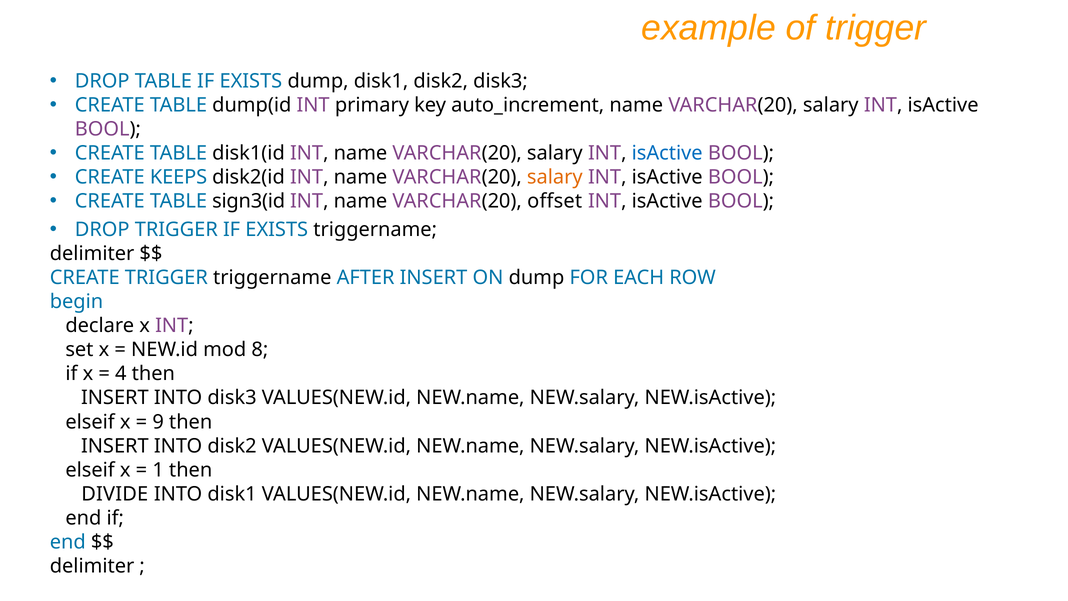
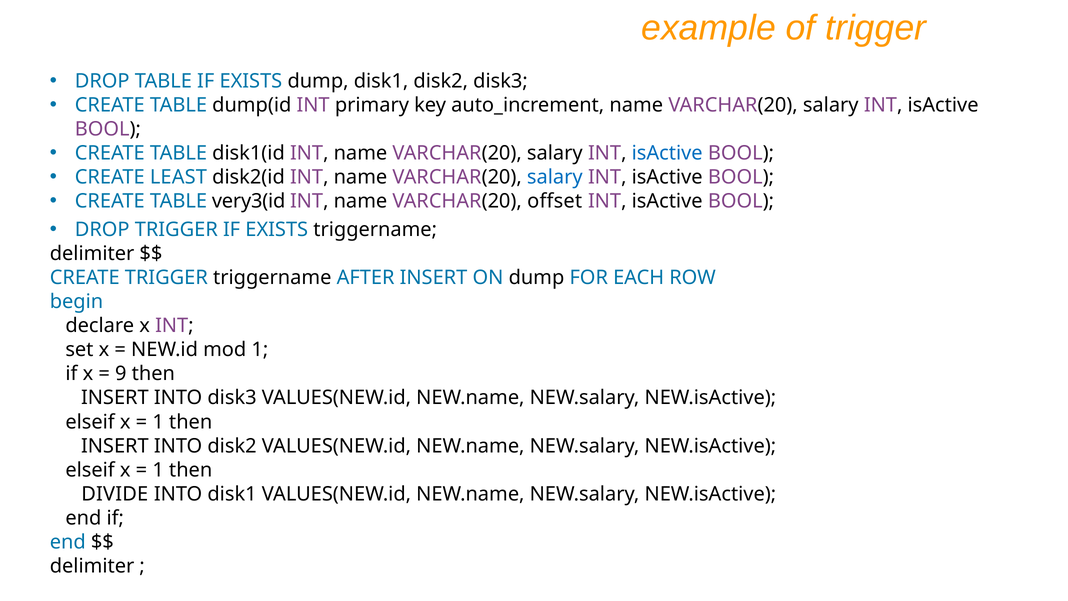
KEEPS: KEEPS -> LEAST (178, 177)
salary colour: orange -> blue (555, 177)
sign3(id: sign3(id -> very3(id (249, 201)
mod 8: 8 -> 1 (260, 350)
4: 4 -> 9 (121, 374)
9: 9 -> 1 (158, 422)
